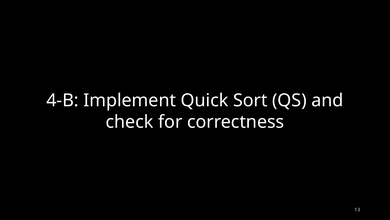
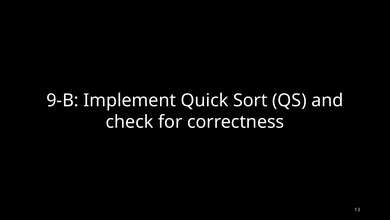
4-B: 4-B -> 9-B (62, 100)
